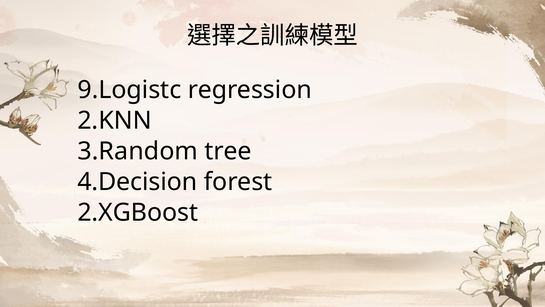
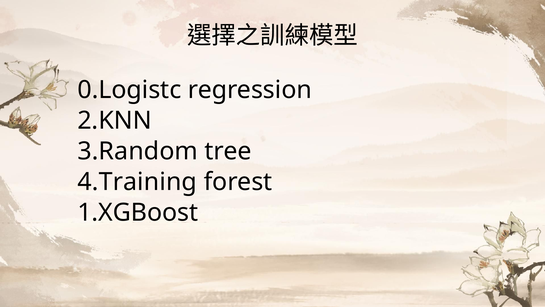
9.Logistc: 9.Logistc -> 0.Logistc (129, 90)
4.Decision: 4.Decision -> 4.Training (137, 182)
2.XGBoost: 2.XGBoost -> 1.XGBoost (138, 212)
